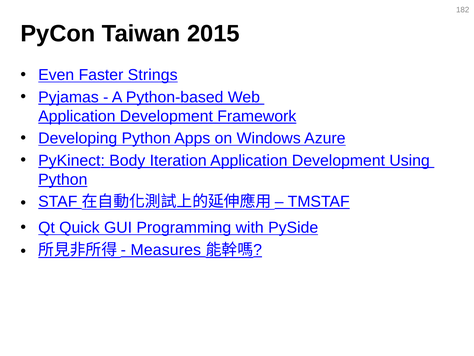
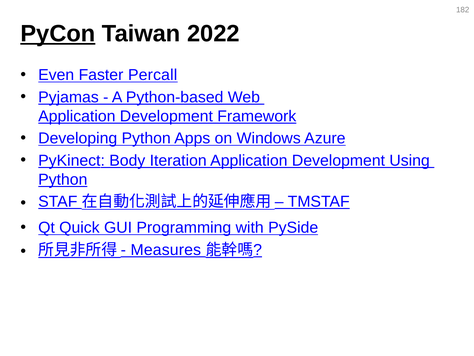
PyCon underline: none -> present (58, 34)
2015: 2015 -> 2022 (213, 34)
Strings: Strings -> Percall (153, 75)
